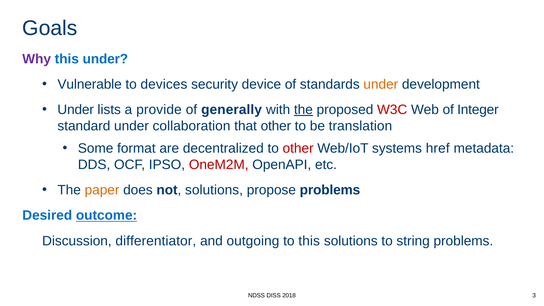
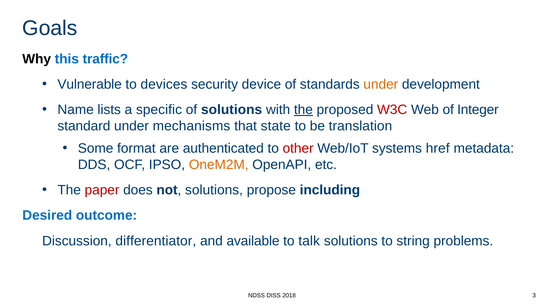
Why colour: purple -> black (37, 59)
this under: under -> traffic (105, 59)
Under: Under -> Name (76, 110)
provide: provide -> specific (159, 110)
of generally: generally -> solutions (232, 110)
collaboration: collaboration -> mechanisms (191, 126)
that other: other -> state (276, 126)
decentralized: decentralized -> authenticated (223, 148)
OneM2M colour: red -> orange (219, 165)
paper colour: orange -> red (102, 190)
propose problems: problems -> including (330, 190)
outcome underline: present -> none (107, 215)
outgoing: outgoing -> available (253, 241)
to this: this -> talk (309, 241)
